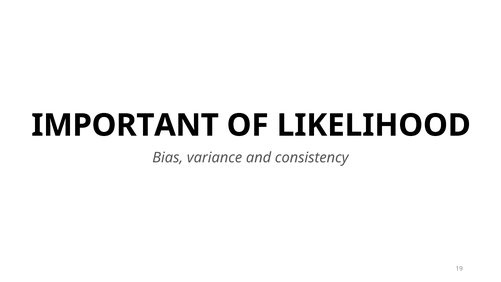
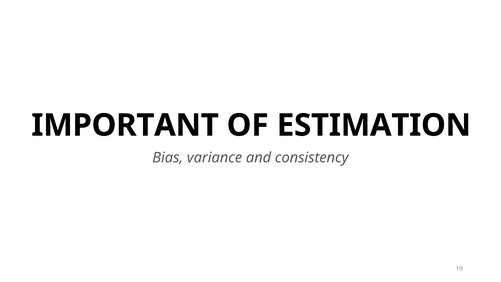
LIKELIHOOD: LIKELIHOOD -> ESTIMATION (374, 125)
